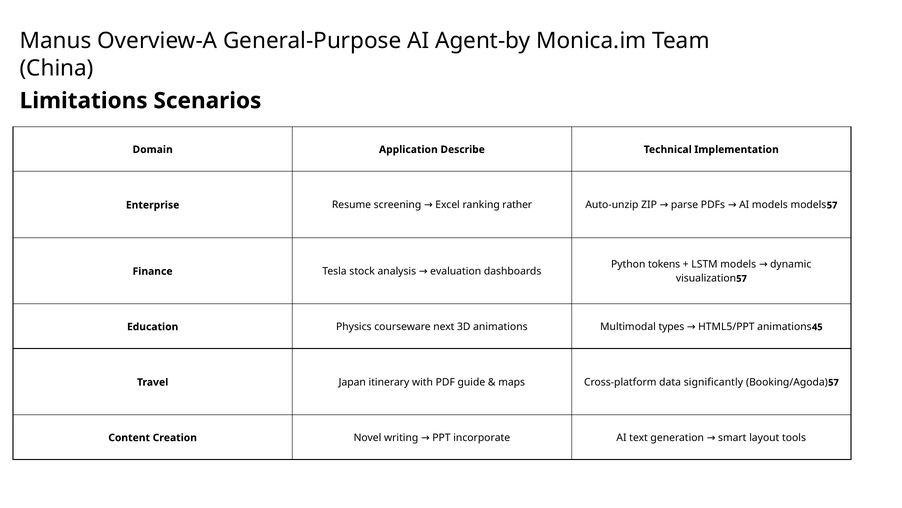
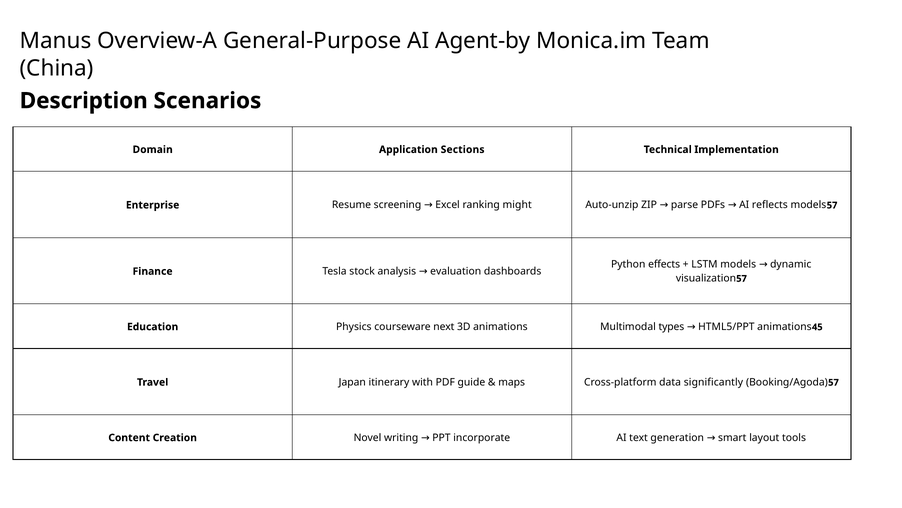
Limitations: Limitations -> Description (84, 101)
Describe: Describe -> Sections (463, 149)
AI models: models -> reflects (770, 205)
rather: rather -> might (517, 205)
tokens: tokens -> effects (664, 264)
